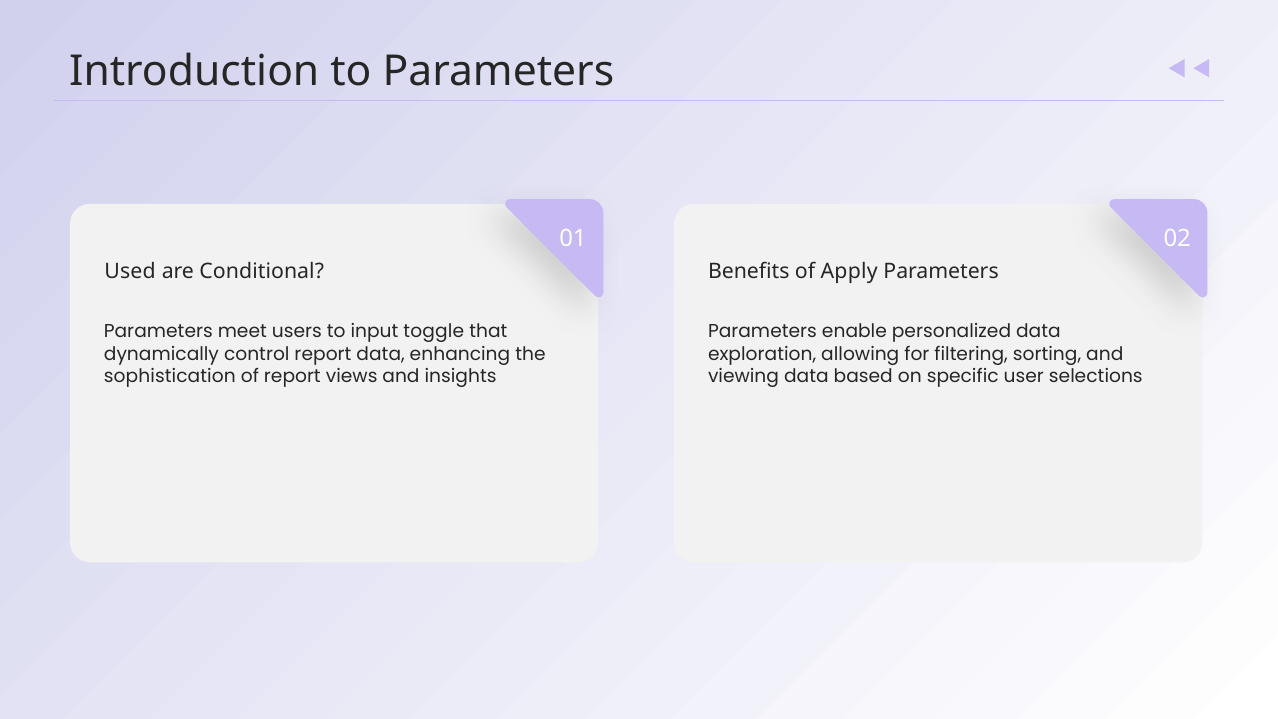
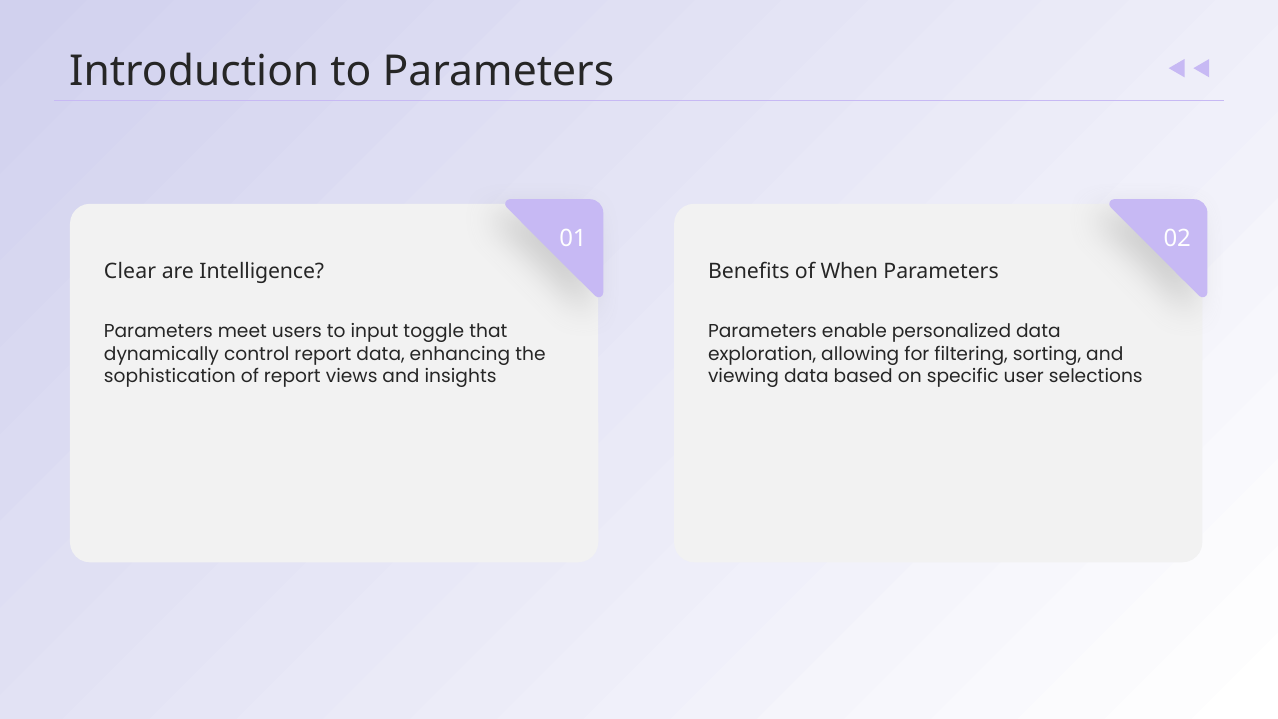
Used: Used -> Clear (130, 271)
Conditional: Conditional -> Intelligence (262, 271)
Apply: Apply -> When (849, 271)
